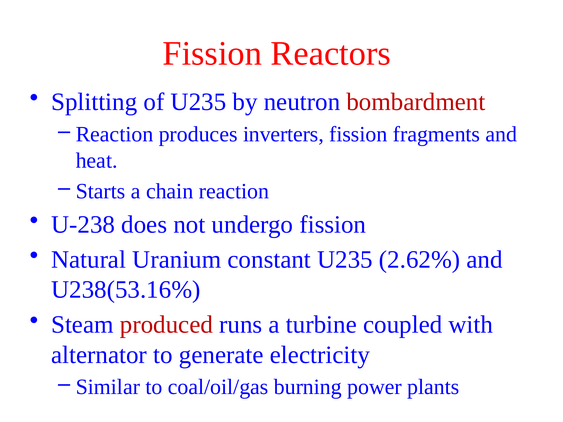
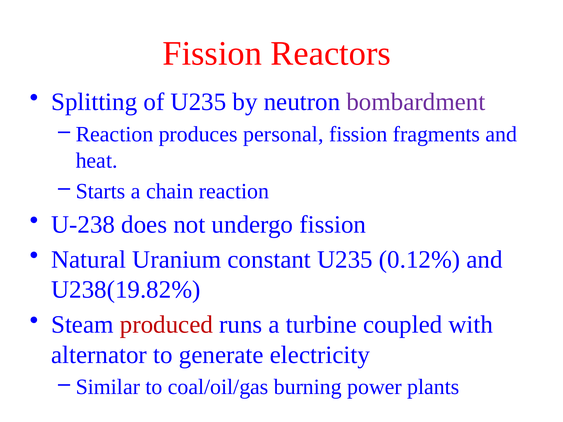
bombardment colour: red -> purple (416, 102)
inverters: inverters -> personal (283, 134)
2.62%: 2.62% -> 0.12% (420, 260)
U238(53.16%: U238(53.16% -> U238(19.82% (126, 290)
